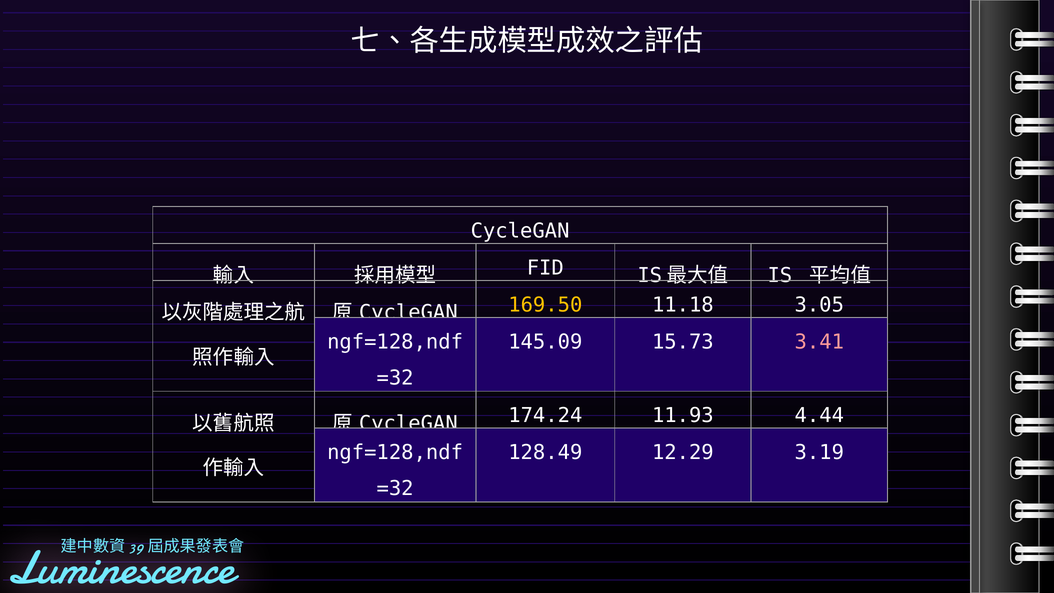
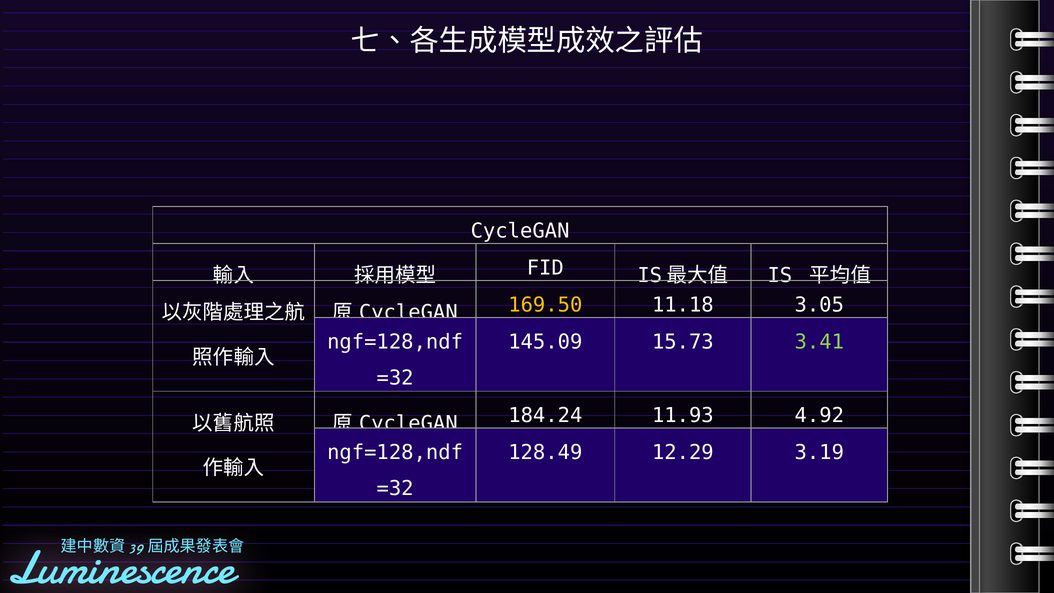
3.41 colour: pink -> light green (819, 342)
174.24: 174.24 -> 184.24 (545, 416)
4.44: 4.44 -> 4.92 (819, 416)
